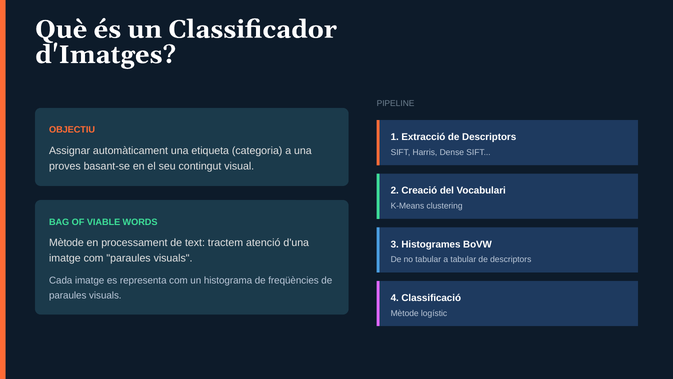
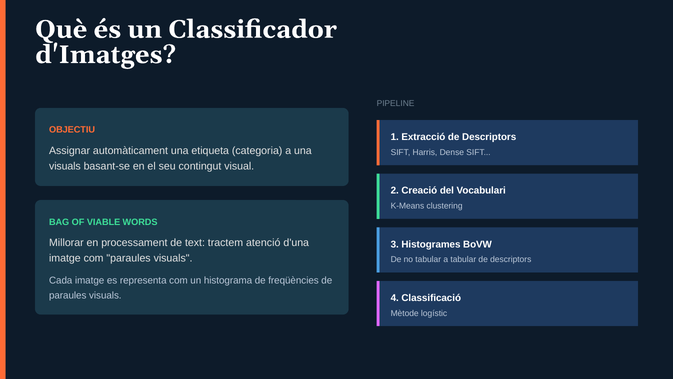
proves: proves -> visuals (65, 166)
Mètode: Mètode -> Millorar (66, 242)
